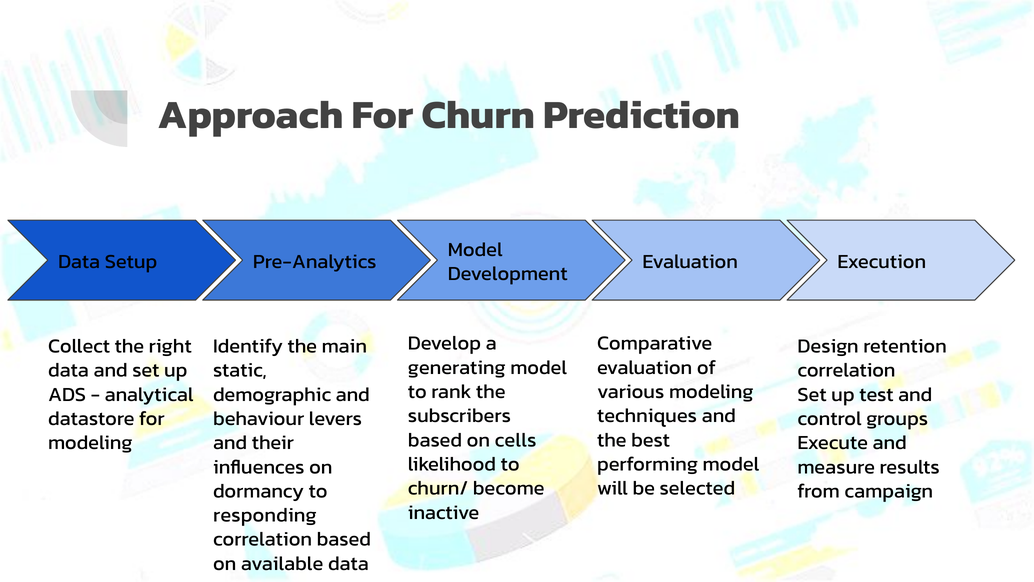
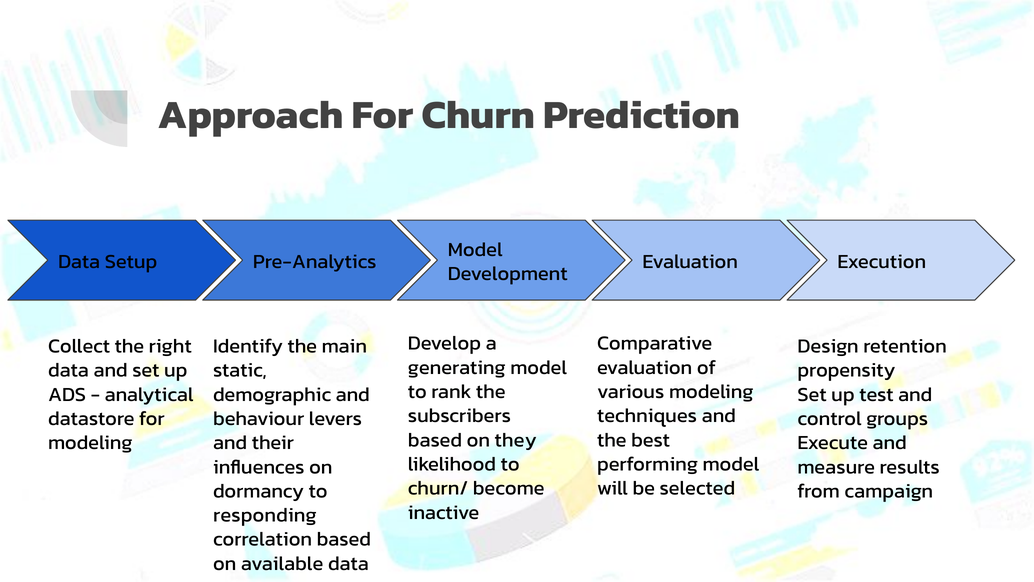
correlation: correlation -> propensity (846, 370)
cells: cells -> they (516, 440)
